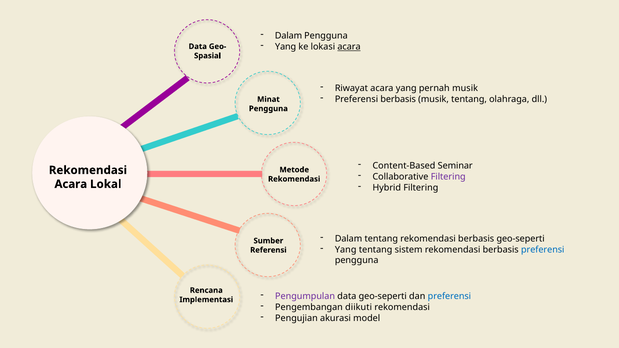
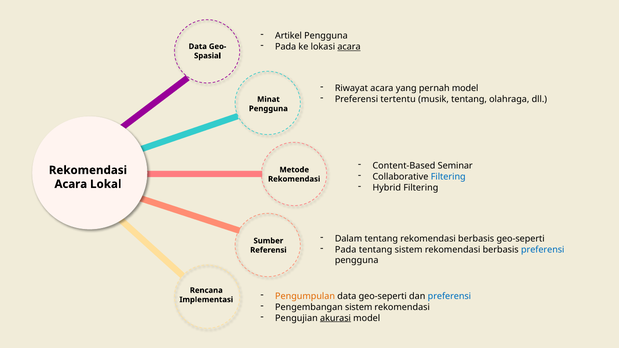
Dalam: Dalam -> Artikel (289, 36)
Yang: Yang -> Pada (286, 47)
pernah musik: musik -> model (465, 88)
Preferensi berbasis: berbasis -> tertentu (398, 99)
Filtering colour: purple -> blue (448, 177)
Yang: Yang -> Pada (346, 250)
Pengumpulan colour: purple -> orange (305, 297)
Pengembangan diikuti: diikuti -> sistem (359, 307)
akurasi underline: none -> present (336, 318)
